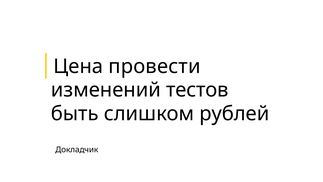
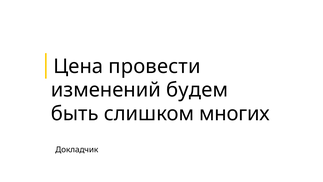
тестов: тестов -> будем (197, 90)
рублей: рублей -> многих (234, 113)
